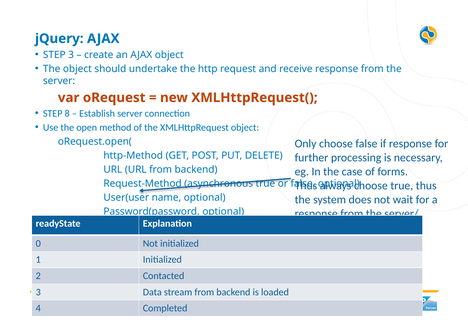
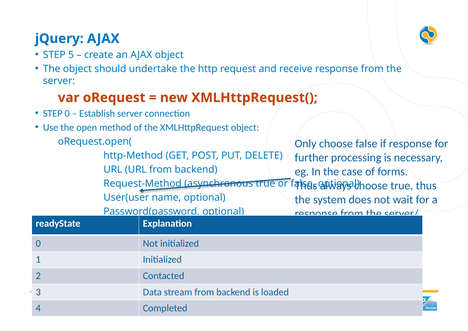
STEP 3: 3 -> 5 (71, 55)
STEP 8: 8 -> 0 (67, 113)
